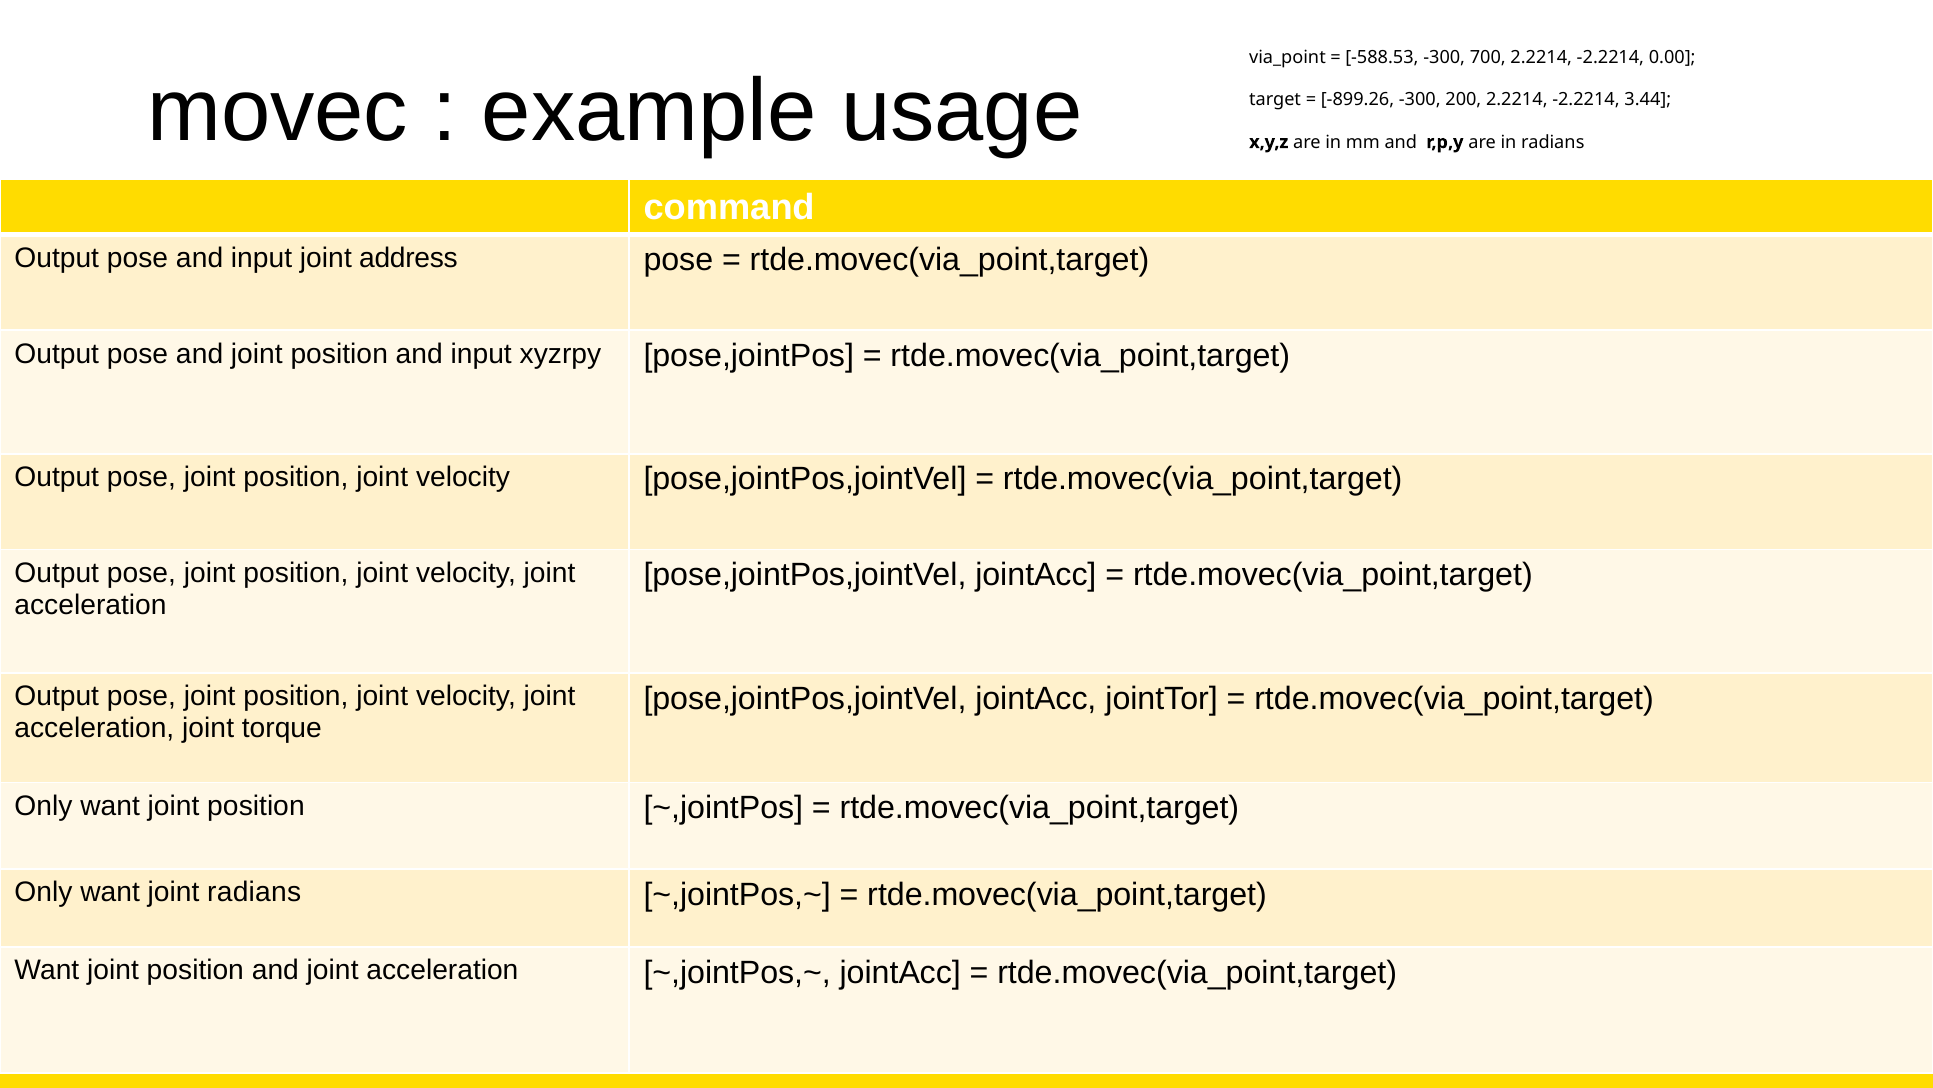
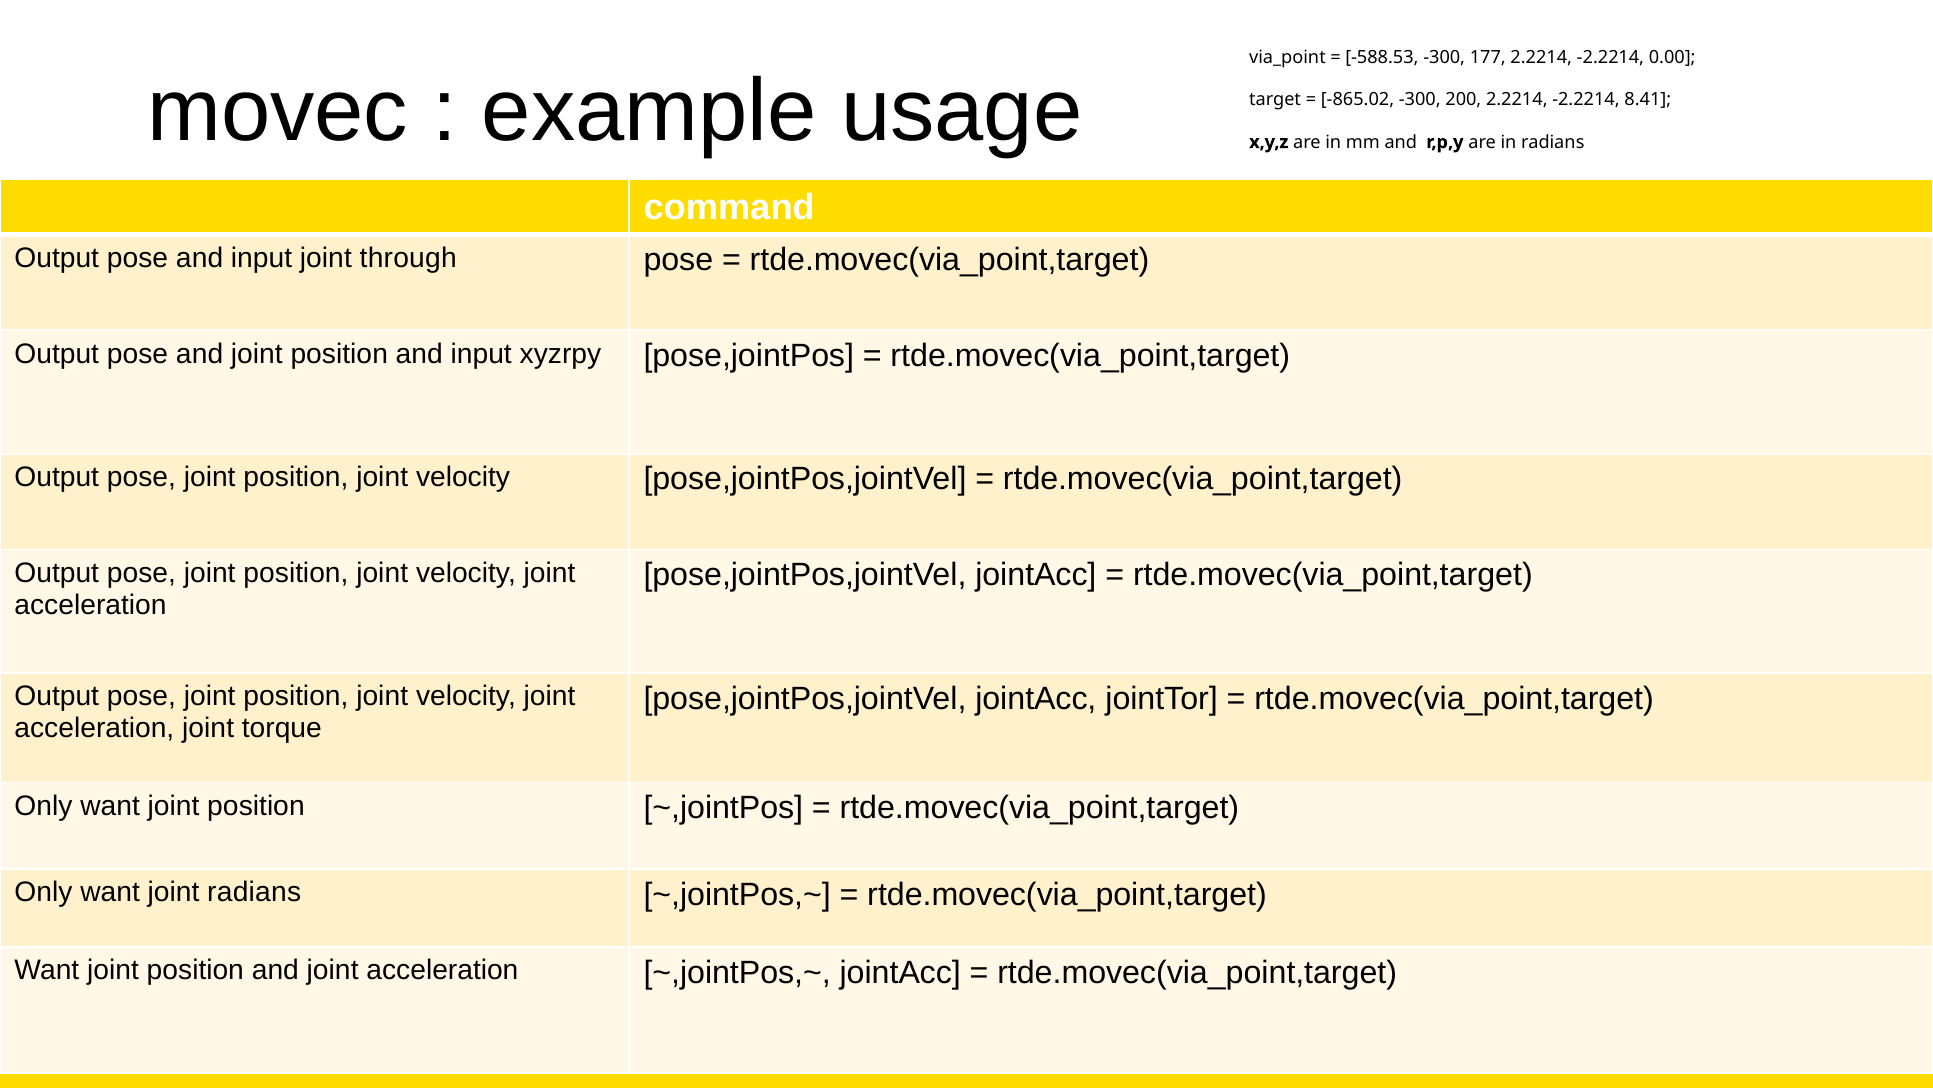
700: 700 -> 177 (1488, 57)
-899.26: -899.26 -> -865.02 (1357, 100)
3.44: 3.44 -> 8.41 (1648, 100)
address: address -> through (408, 258)
